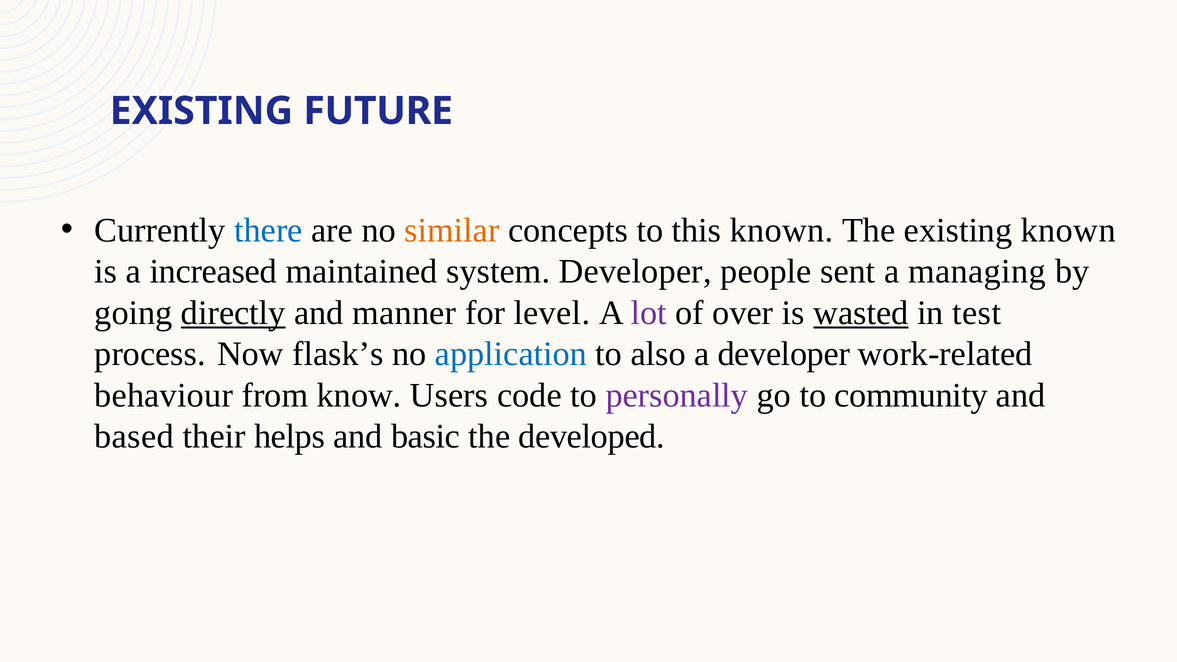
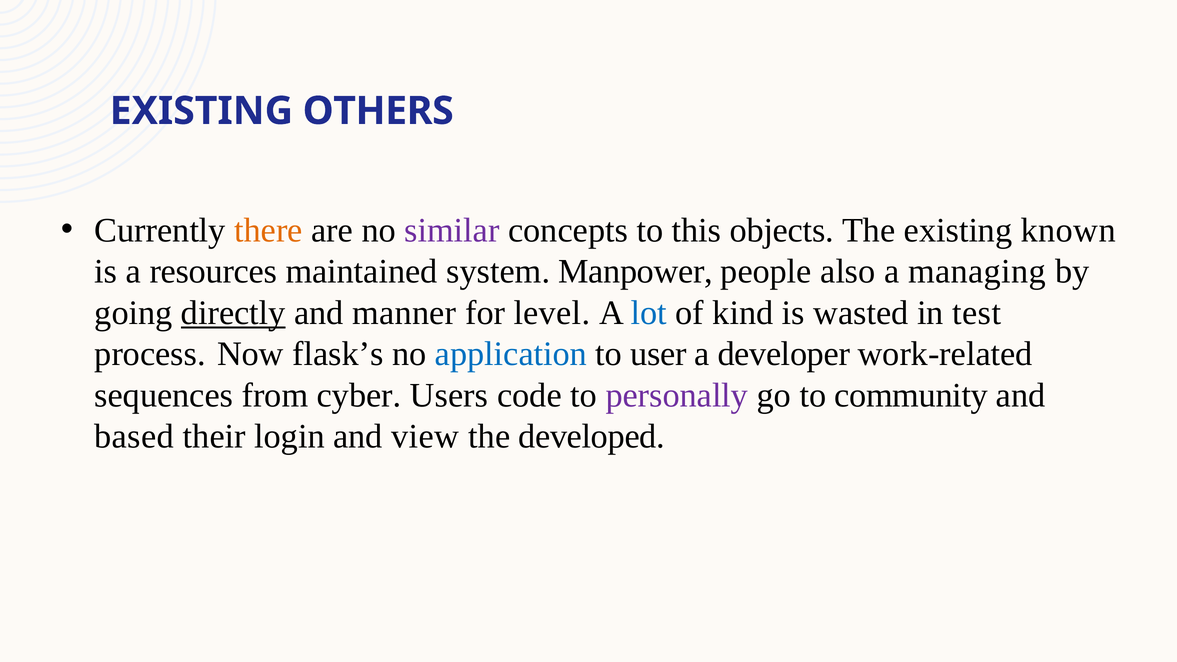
FUTURE: FUTURE -> OTHERS (378, 111)
there colour: blue -> orange (268, 230)
similar colour: orange -> purple (452, 230)
this known: known -> objects (782, 230)
increased: increased -> resources (213, 272)
system Developer: Developer -> Manpower (635, 272)
sent: sent -> also (848, 272)
lot colour: purple -> blue (649, 313)
over: over -> kind (743, 313)
wasted underline: present -> none (861, 313)
also: also -> user (658, 354)
behaviour: behaviour -> sequences (164, 395)
know: know -> cyber (359, 395)
helps: helps -> login (289, 437)
basic: basic -> view (425, 437)
